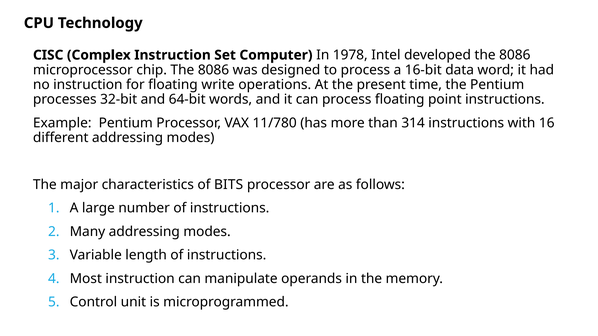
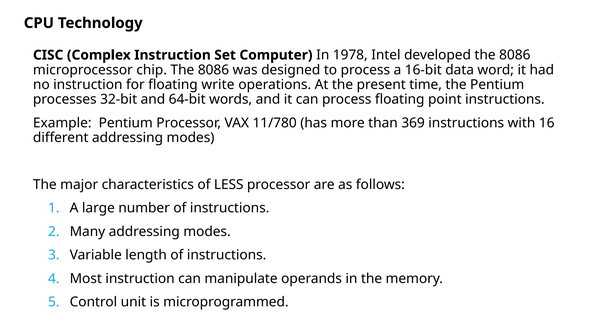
314: 314 -> 369 (413, 123)
BITS: BITS -> LESS (229, 185)
